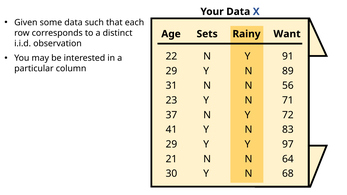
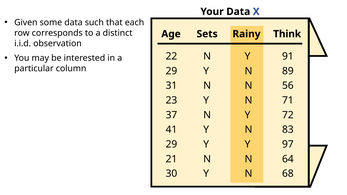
Want: Want -> Think (287, 34)
